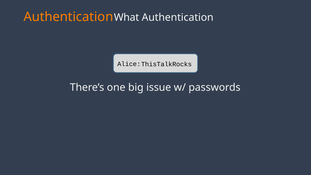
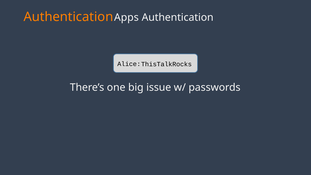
What: What -> Apps (126, 17)
